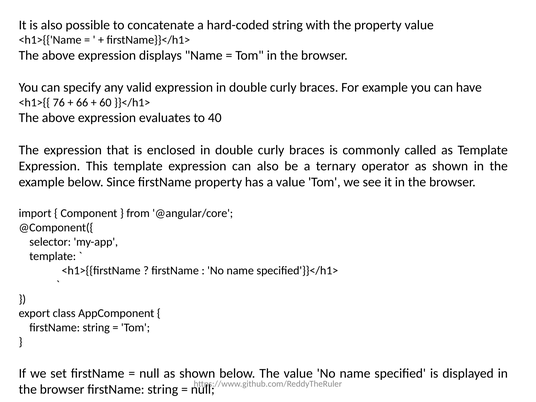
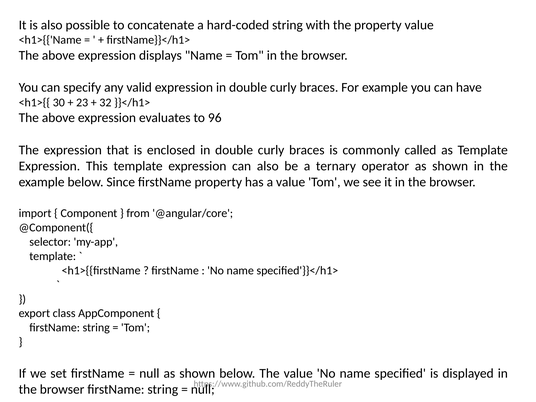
76: 76 -> 30 (59, 103)
66: 66 -> 23 (82, 103)
60: 60 -> 32 (105, 103)
40: 40 -> 96 (215, 118)
